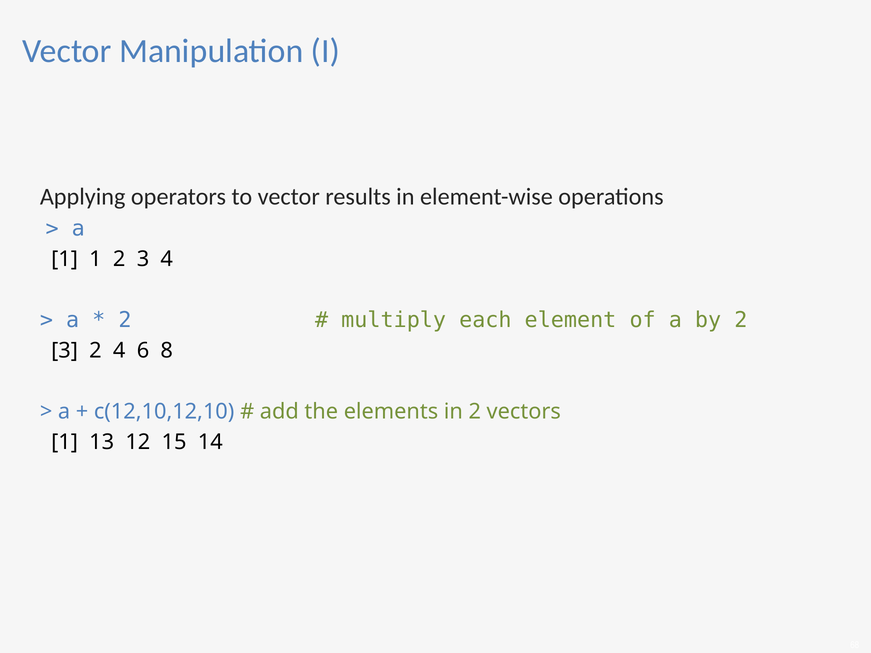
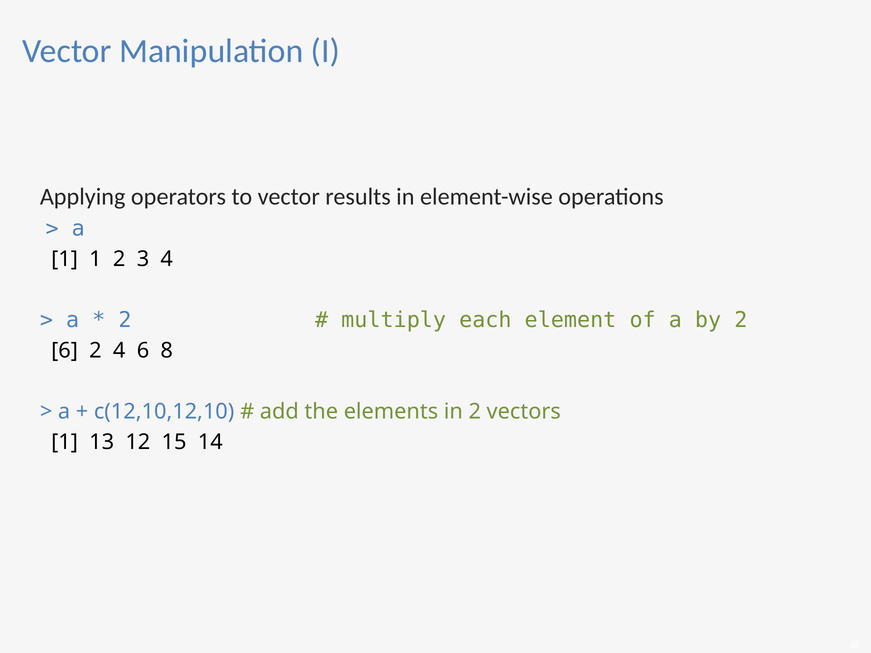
3: 3 -> 6 (65, 351)
